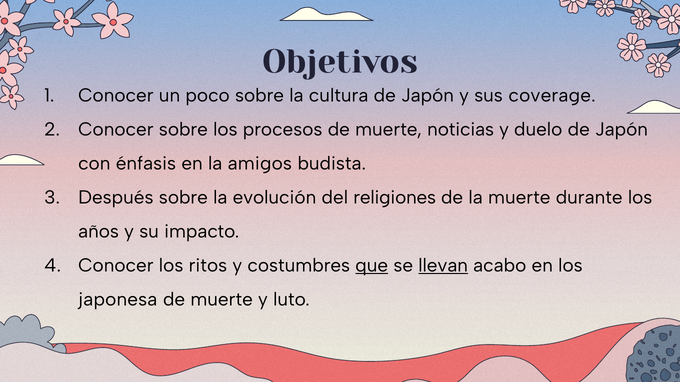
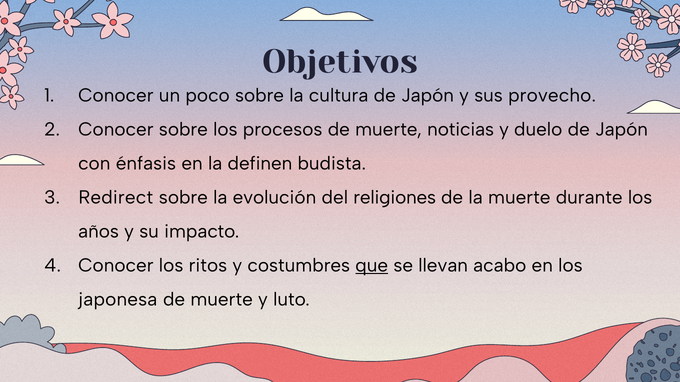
coverage: coverage -> provecho (552, 96)
amigos: amigos -> definen (260, 164)
Después: Después -> Redirect (116, 198)
llevan underline: present -> none (443, 266)
